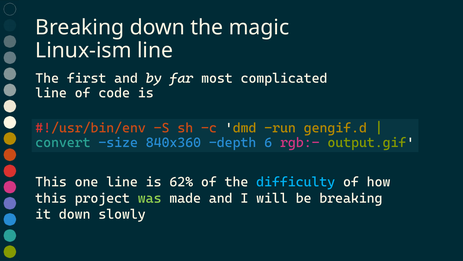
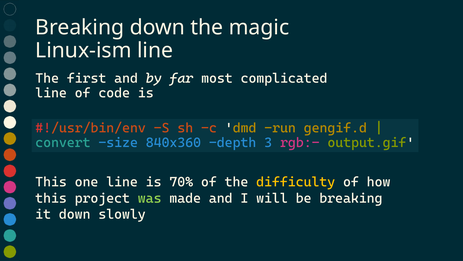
6: 6 -> 3 (268, 142)
62%: 62% -> 70% (181, 182)
difficulty colour: light blue -> yellow (296, 182)
